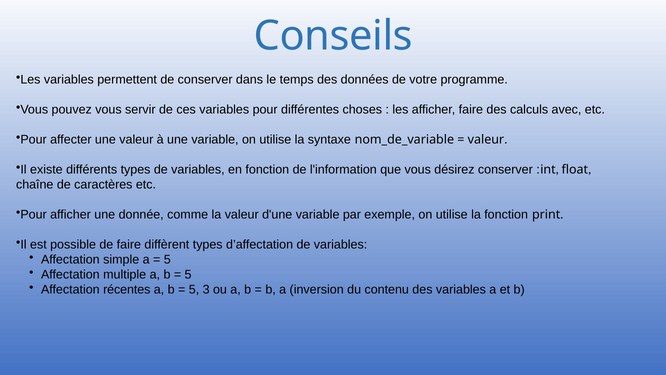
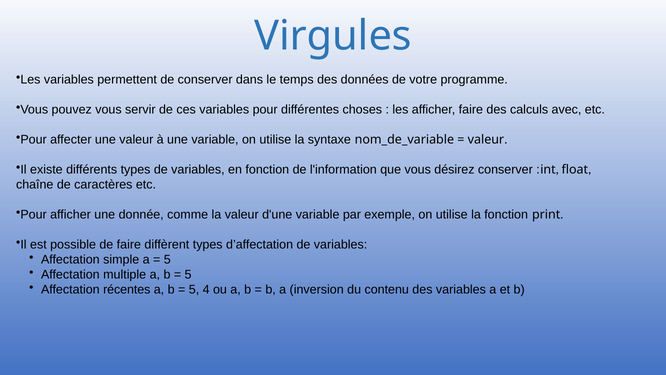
Conseils: Conseils -> Virgules (333, 36)
3: 3 -> 4 (206, 289)
